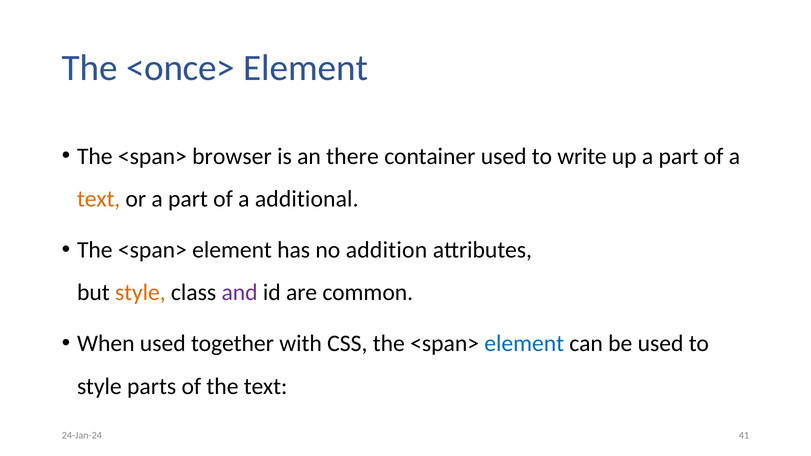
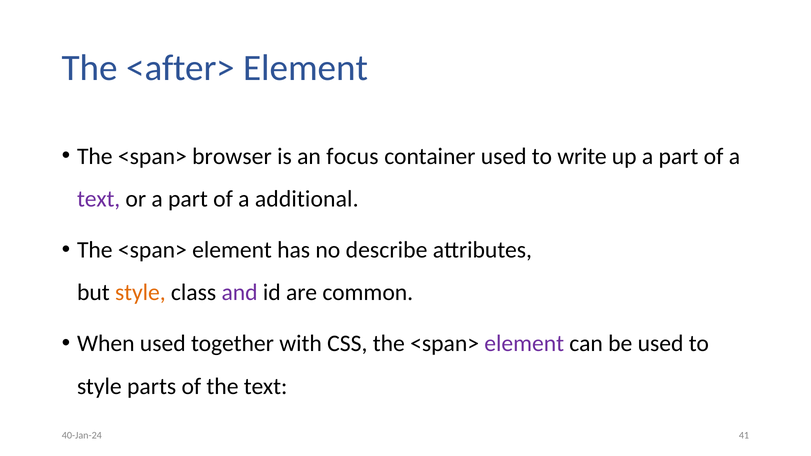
<once>: <once> -> <after> (181, 68)
there: there -> focus (352, 156)
text colour: orange -> purple (99, 199)
addition: addition -> describe (387, 250)
element colour: blue -> purple (524, 344)
24-Jan-24: 24-Jan-24 -> 40-Jan-24 (82, 436)
